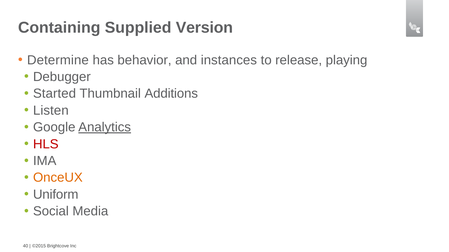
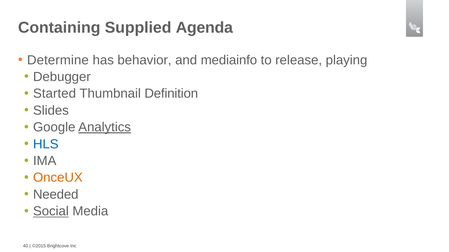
Version: Version -> Agenda (204, 28)
instances: instances -> mediainfo (229, 60)
Additions: Additions -> Definition (171, 94)
Listen: Listen -> Slides (51, 111)
HLS colour: red -> blue (46, 144)
Uniform: Uniform -> Needed (56, 195)
Social underline: none -> present (51, 212)
